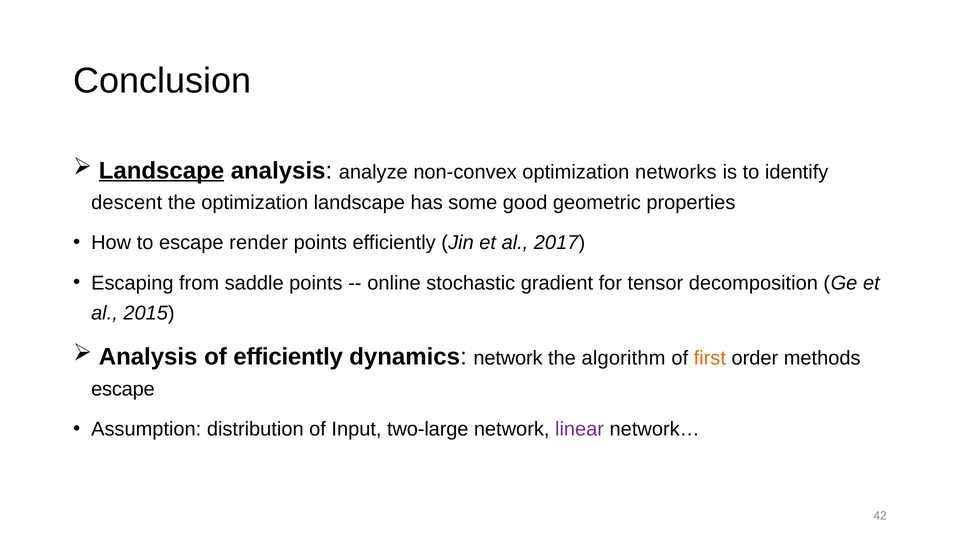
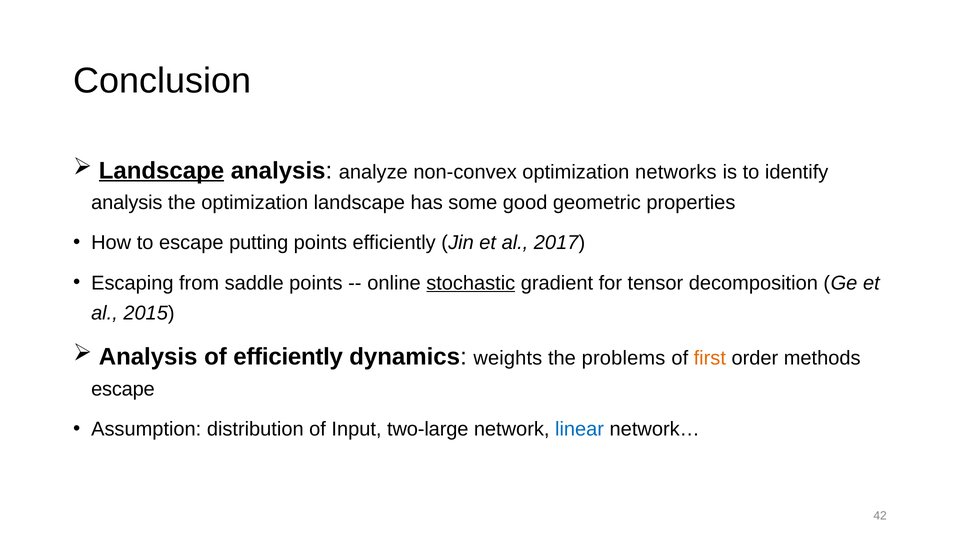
descent: descent -> analysis (127, 203)
render: render -> putting (259, 243)
stochastic underline: none -> present (471, 283)
dynamics network: network -> weights (508, 358)
algorithm: algorithm -> problems (624, 358)
linear colour: purple -> blue (580, 429)
